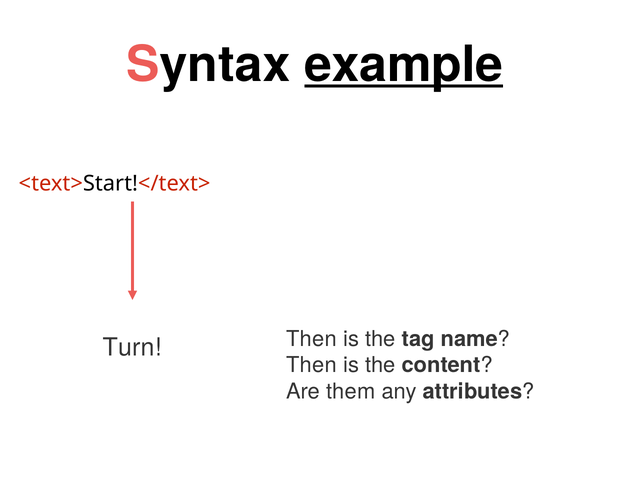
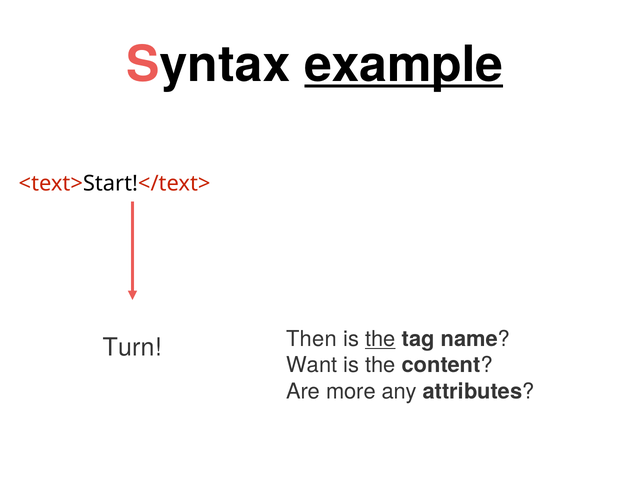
the underline: none -> present (380, 339)
Then: Then -> Want (312, 365)
them: them -> more (351, 392)
